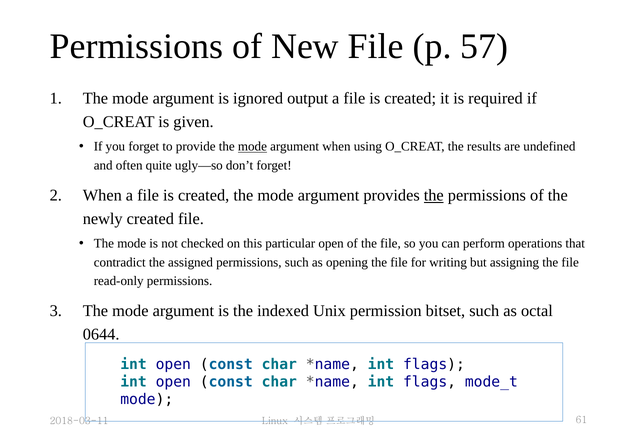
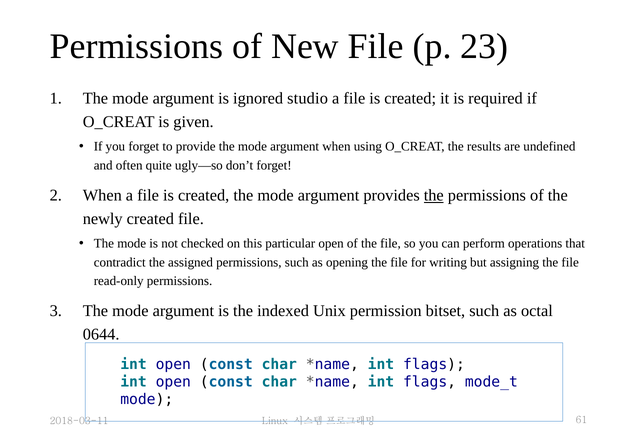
57: 57 -> 23 (484, 46)
output: output -> studio (308, 99)
mode underline: present -> none (252, 147)
